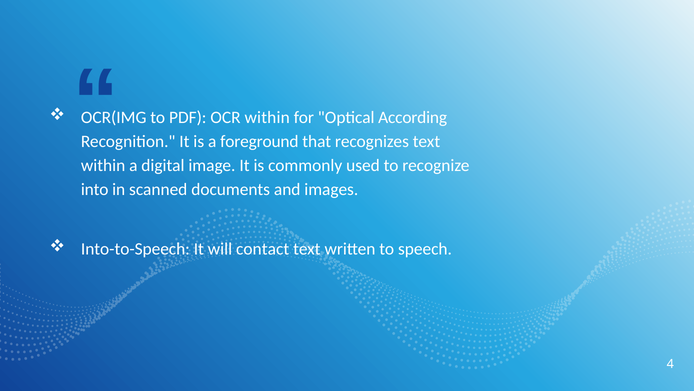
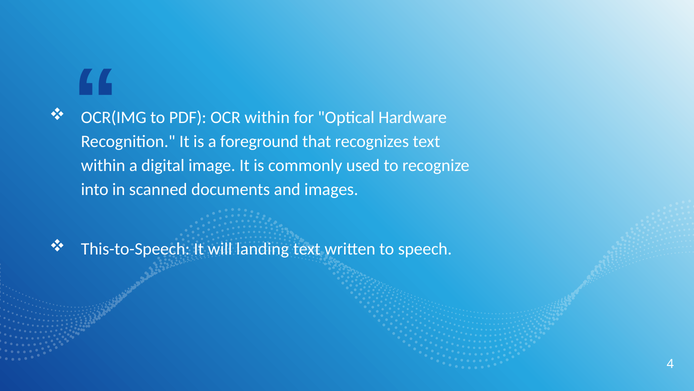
According: According -> Hardware (413, 117)
Into-to-Speech: Into-to-Speech -> This-to-Speech (135, 249)
contact: contact -> landing (263, 249)
